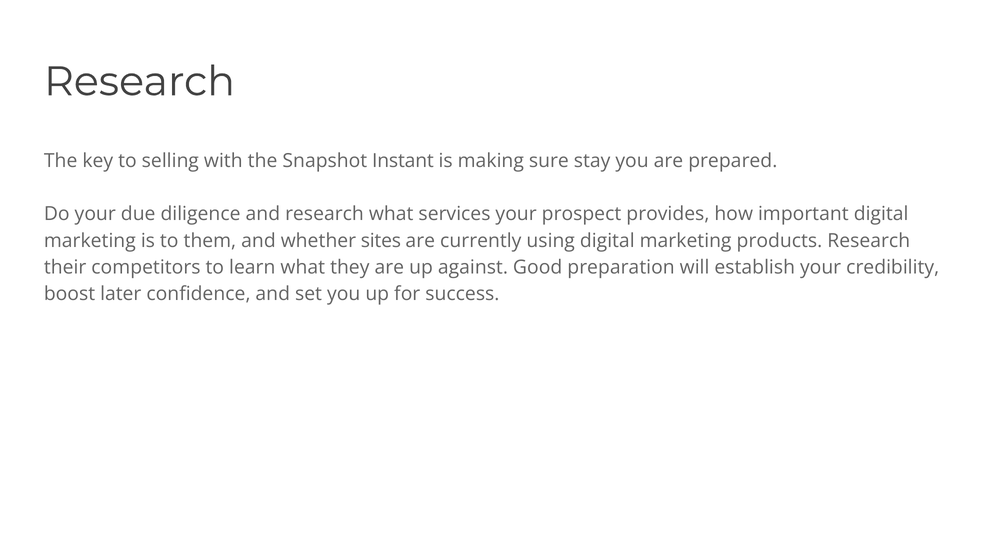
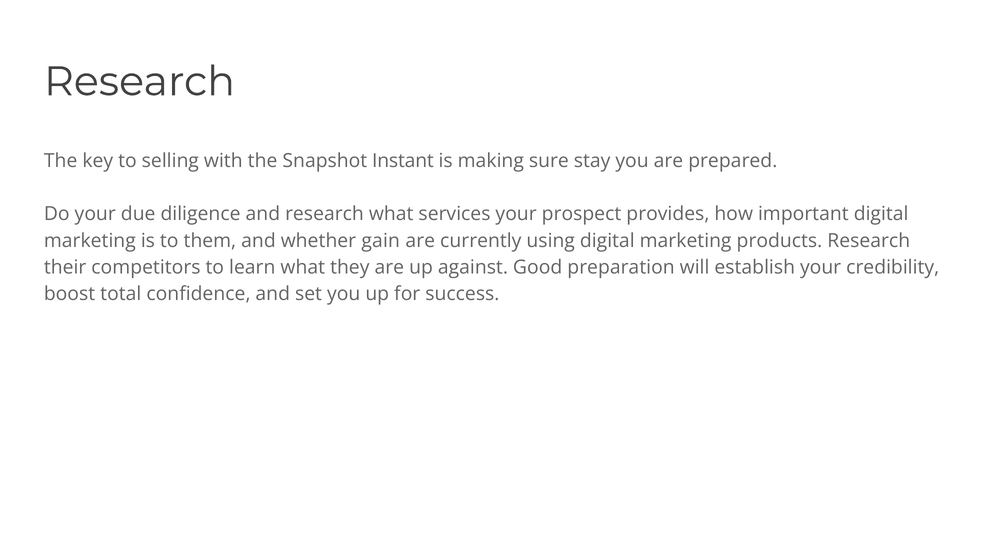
sites: sites -> gain (381, 241)
later: later -> total (121, 294)
